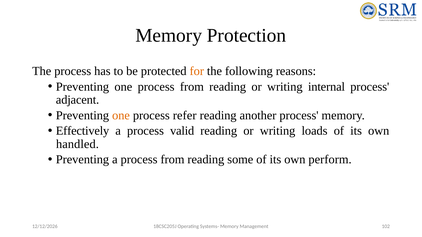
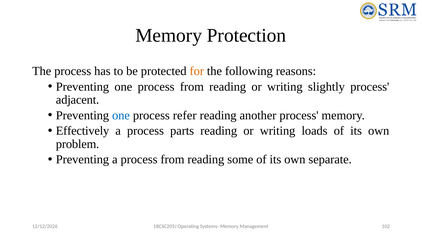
internal: internal -> slightly (326, 87)
one colour: orange -> blue (121, 116)
valid: valid -> parts (182, 131)
handled: handled -> problem (78, 144)
perform: perform -> separate (330, 160)
